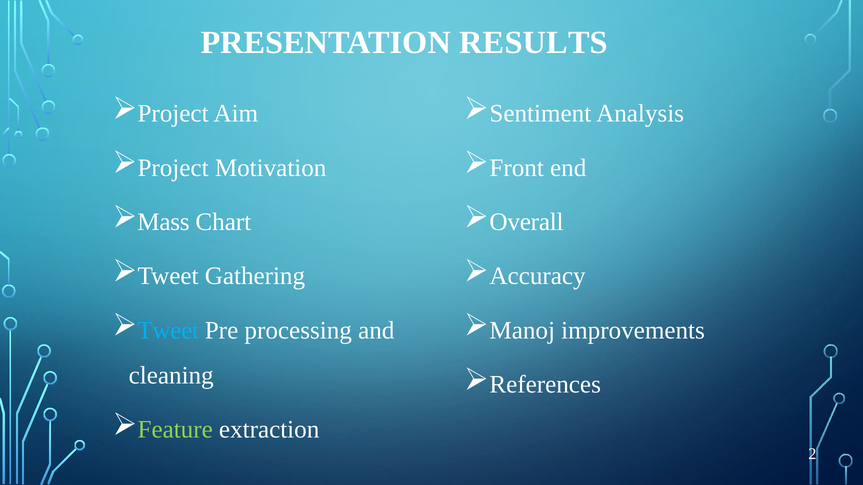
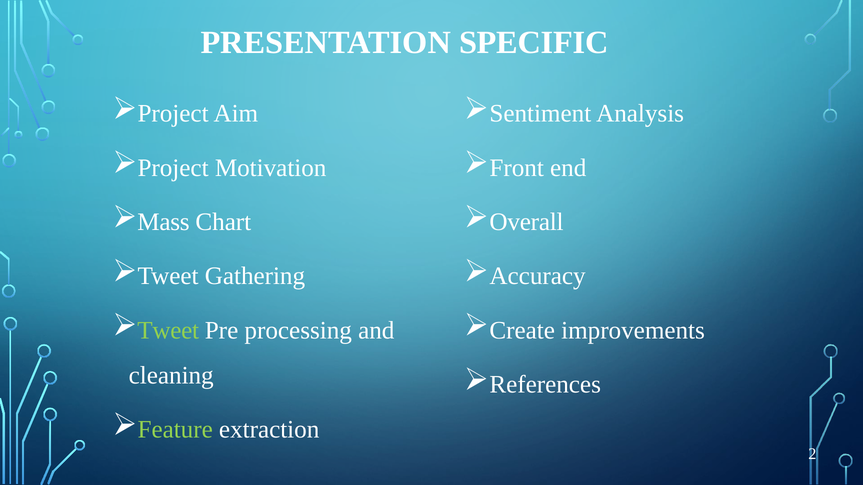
RESULTS: RESULTS -> SPECIFIC (534, 43)
Tweet colour: light blue -> light green (168, 331)
Manoj: Manoj -> Create (522, 331)
